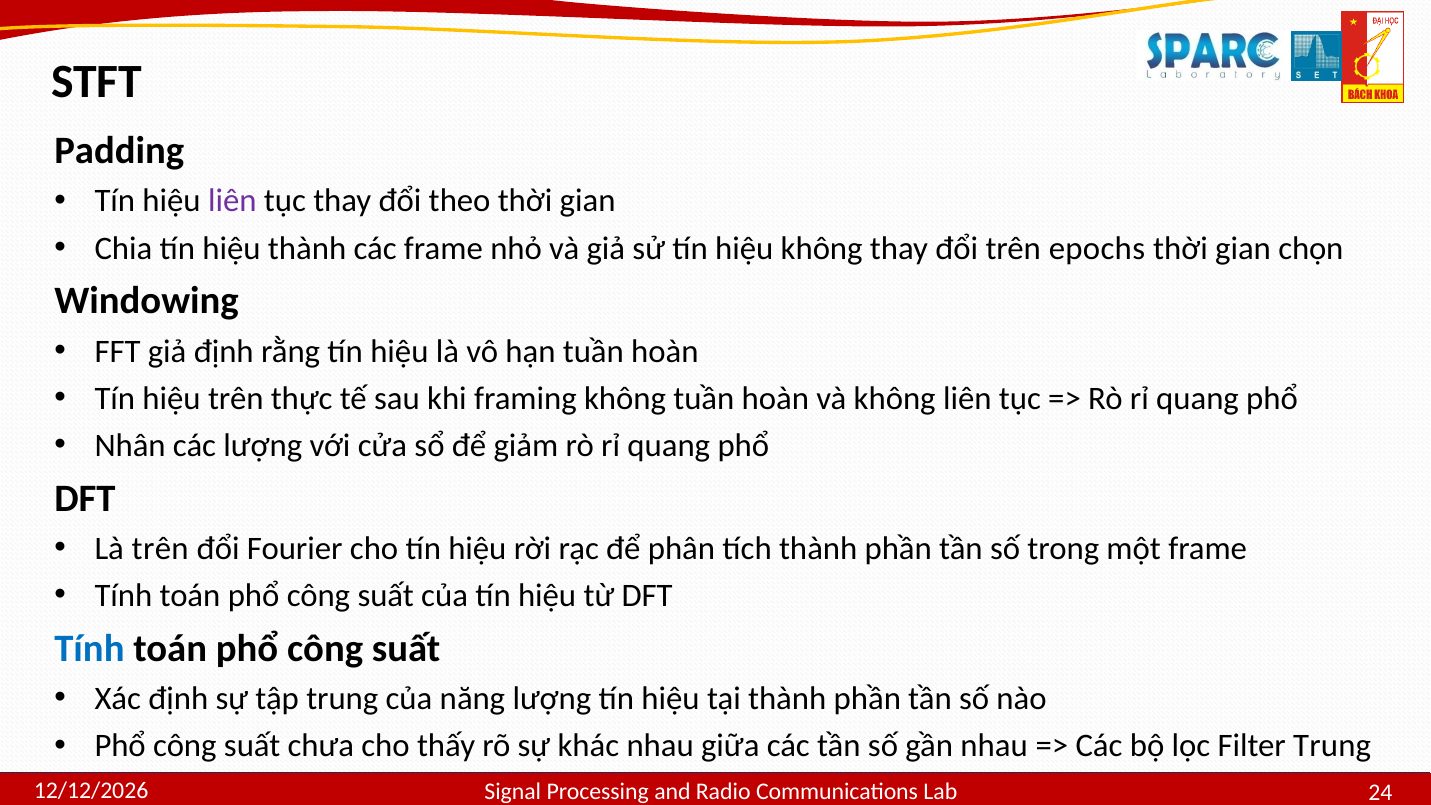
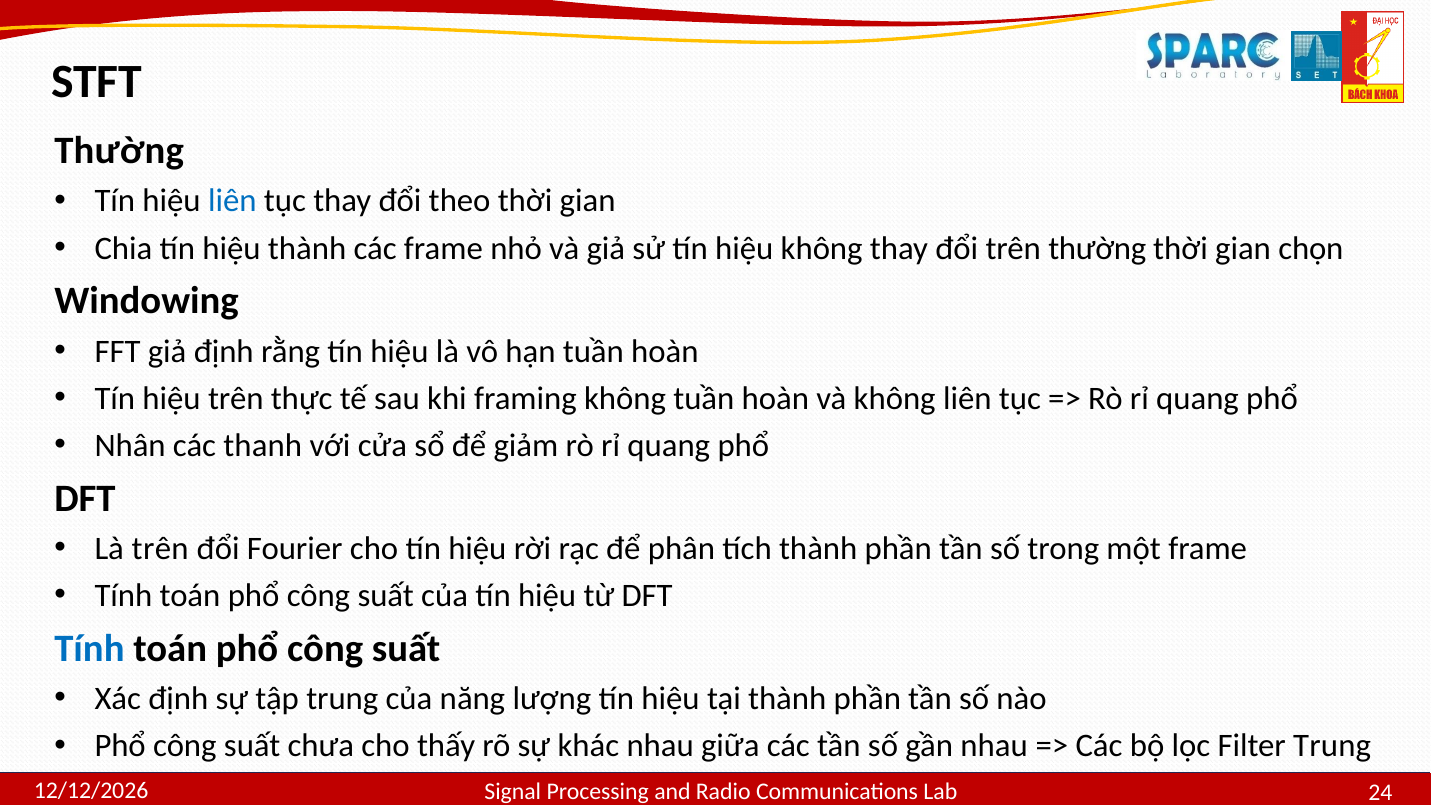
Padding: Padding -> Thường (119, 151)
liên colour: purple -> blue (232, 201)
trên epochs: epochs -> thường (1097, 248)
các lượng: lượng -> thanh (263, 446)
